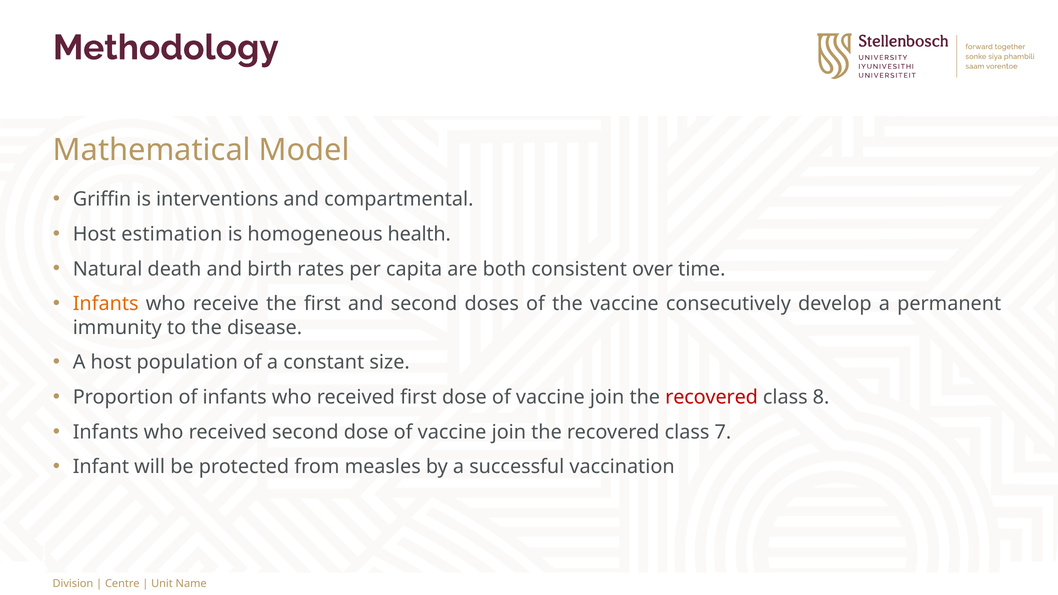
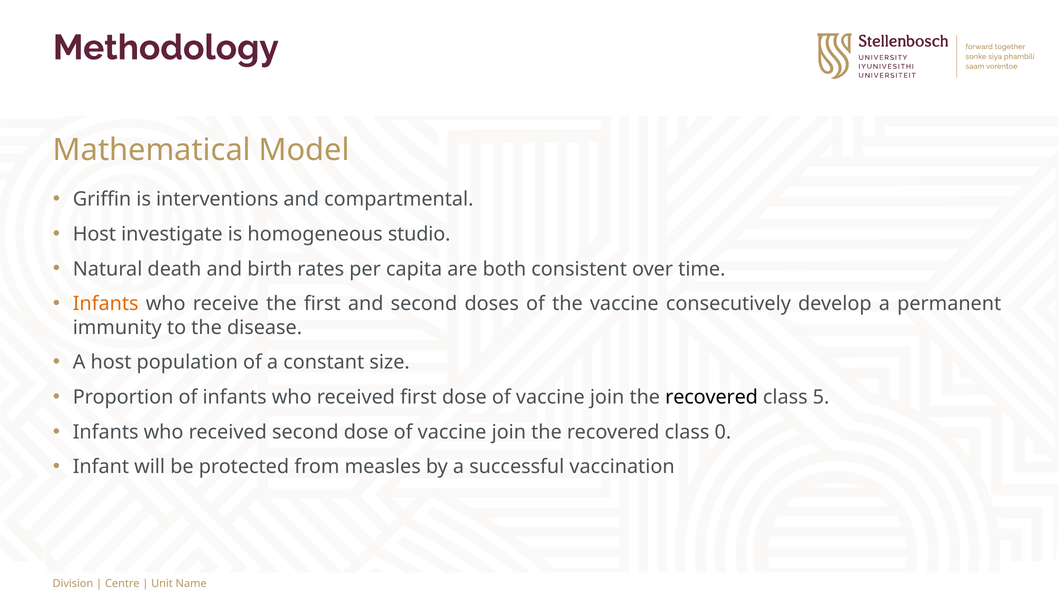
estimation: estimation -> investigate (172, 234)
health: health -> studio (419, 234)
recovered colour: red -> black (712, 397)
8: 8 -> 5 (821, 397)
7: 7 -> 0 (723, 432)
